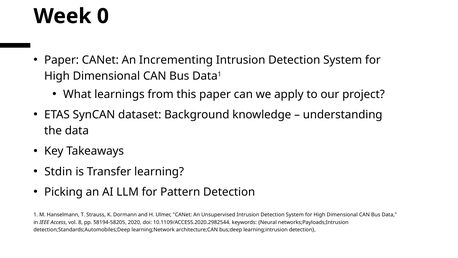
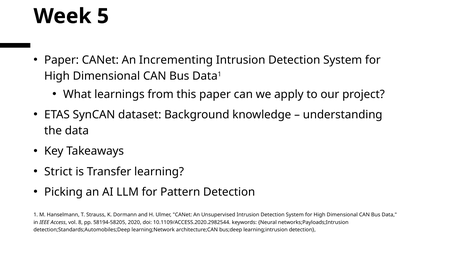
0: 0 -> 5 (103, 16)
Stdin: Stdin -> Strict (58, 171)
